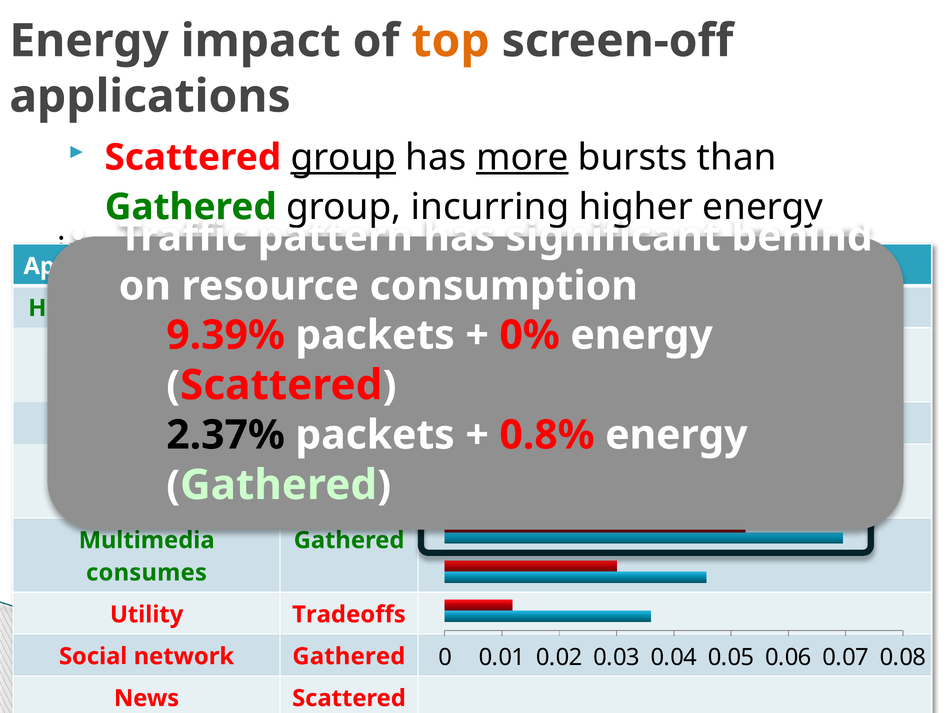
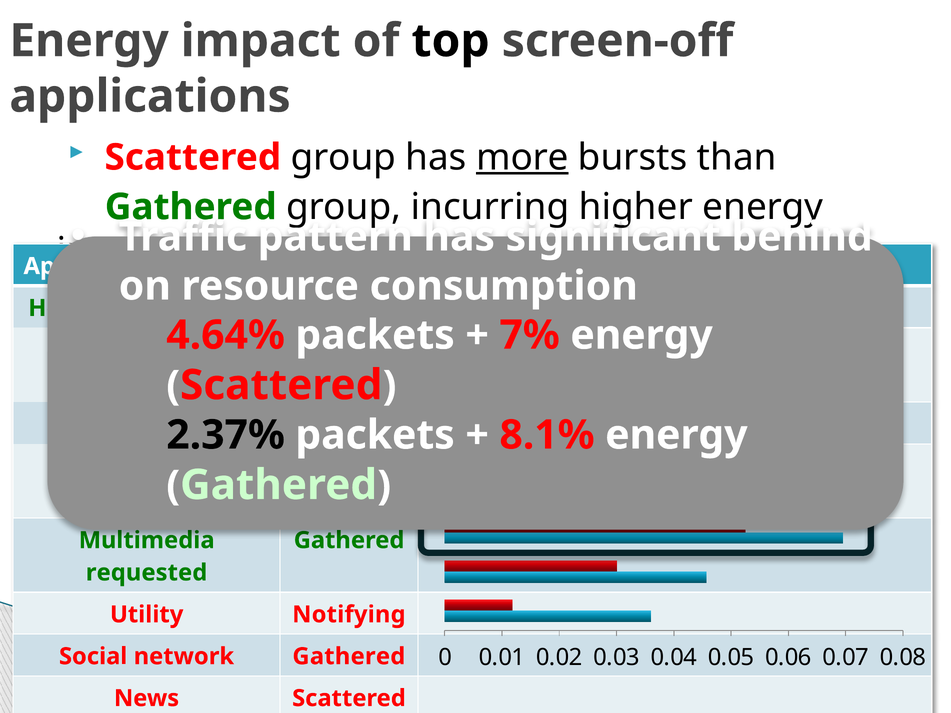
top colour: orange -> black (451, 41)
group underline: present -> none (343, 157)
9.39%: 9.39% -> 4.64% (226, 335)
0%: 0% -> 7% (530, 335)
0.8%: 0.8% -> 8.1% (547, 435)
consumes: consumes -> requested (147, 573)
Tradeoffs: Tradeoffs -> Notifying (349, 615)
